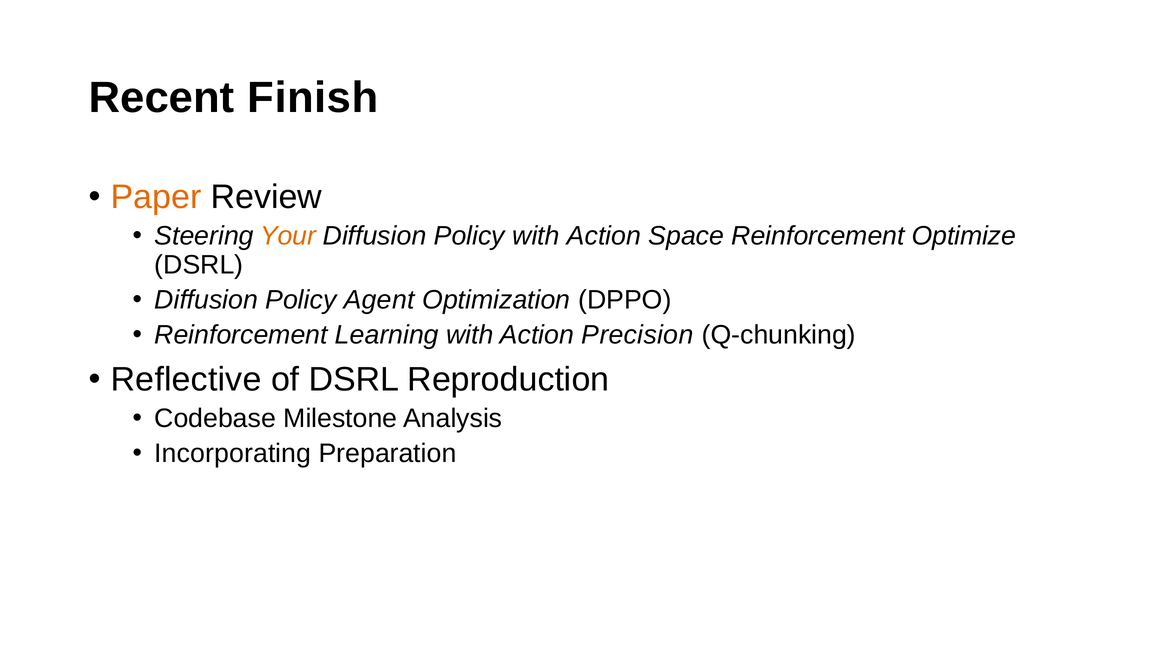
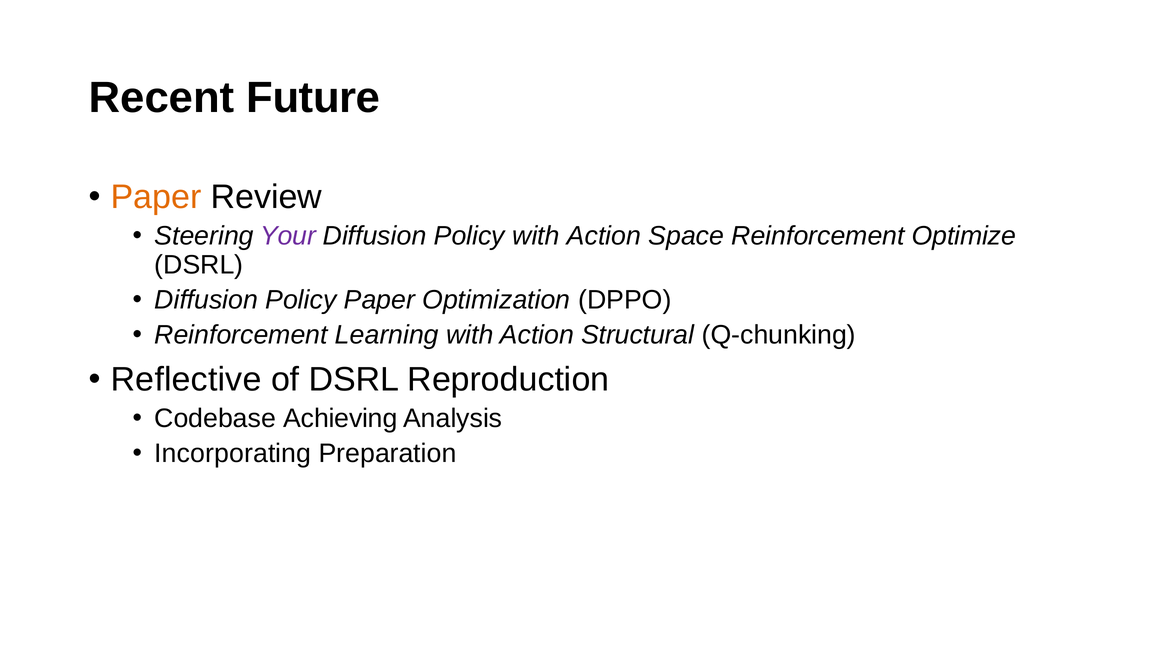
Finish: Finish -> Future (313, 98)
Your colour: orange -> purple (288, 236)
Policy Agent: Agent -> Paper (379, 300)
Precision: Precision -> Structural (638, 335)
Milestone: Milestone -> Achieving (340, 418)
